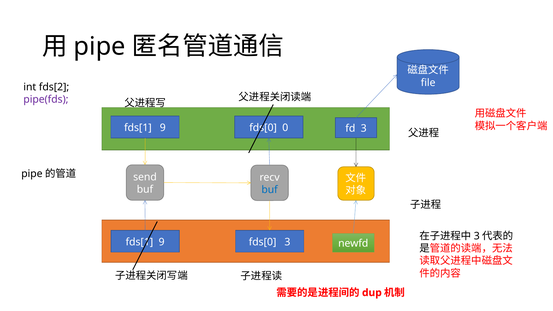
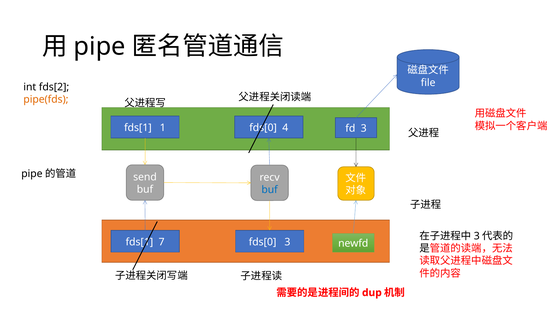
pipe(fds colour: purple -> orange (46, 99)
9: 9 -> 1 (163, 128)
0: 0 -> 4 (285, 128)
9: 9 -> 7 (162, 242)
